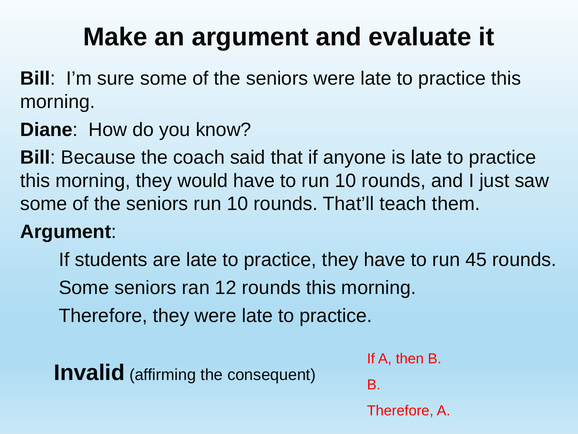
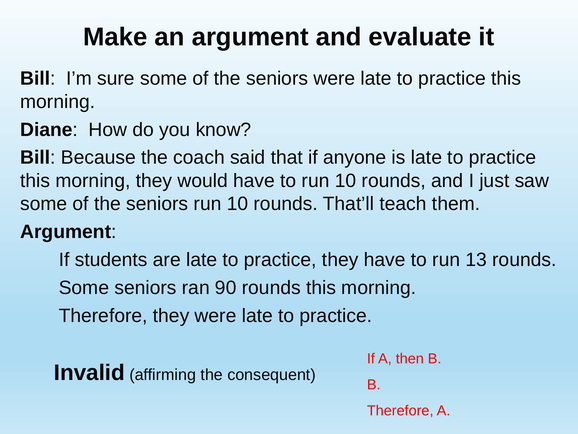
45: 45 -> 13 (476, 260)
12: 12 -> 90 (226, 288)
